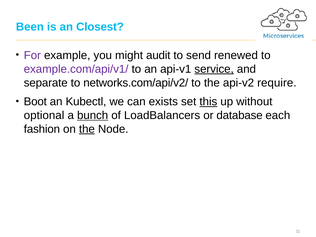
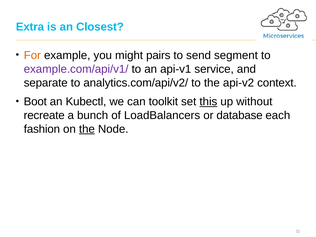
Been: Been -> Extra (30, 27)
For colour: purple -> orange (32, 55)
audit: audit -> pairs (158, 55)
renewed: renewed -> segment (236, 55)
service underline: present -> none (214, 69)
networks.com/api/v2/: networks.com/api/v2/ -> analytics.com/api/v2/ (136, 83)
require: require -> context (277, 83)
exists: exists -> toolkit (163, 102)
optional: optional -> recreate (44, 115)
bunch underline: present -> none (93, 115)
